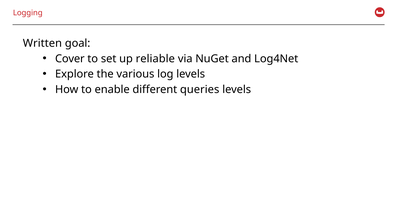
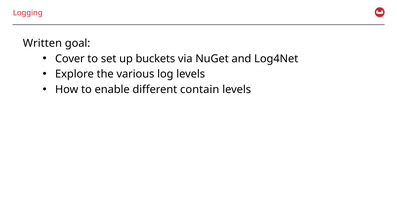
reliable: reliable -> buckets (155, 59)
queries: queries -> contain (200, 90)
